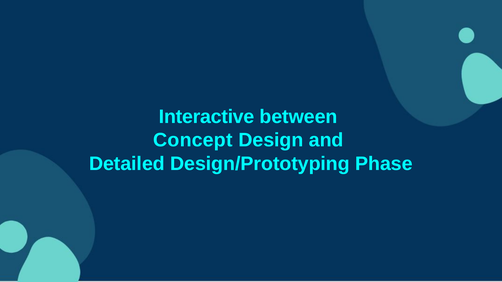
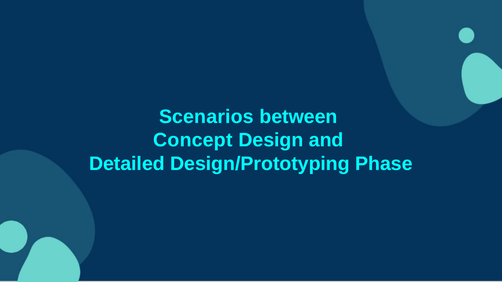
Interactive: Interactive -> Scenarios (206, 117)
